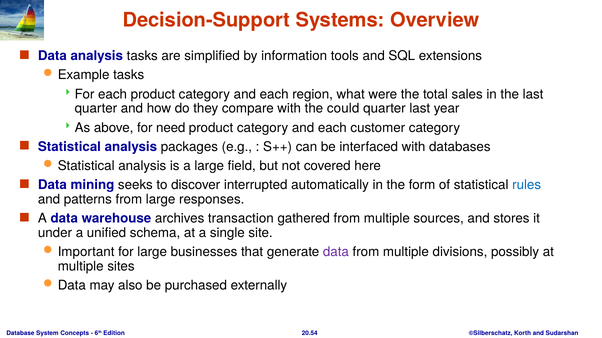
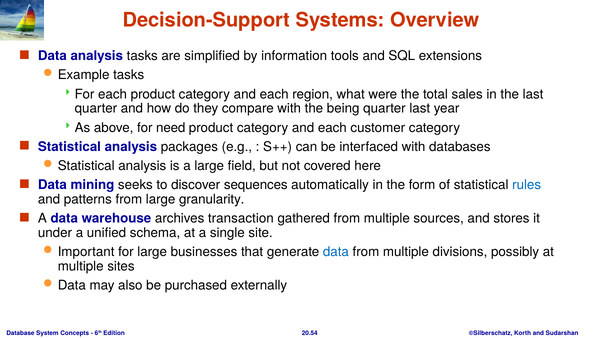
could: could -> being (343, 109)
interrupted: interrupted -> sequences (256, 185)
responses: responses -> granularity (212, 200)
data colour: purple -> blue (336, 252)
